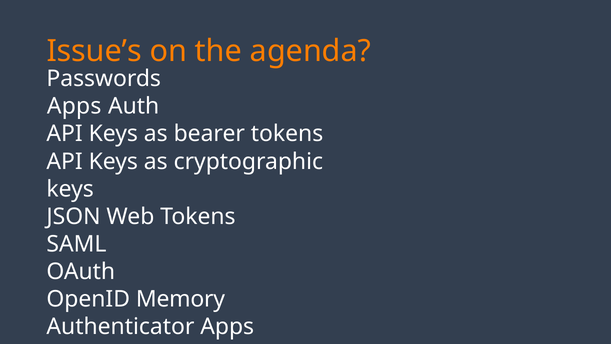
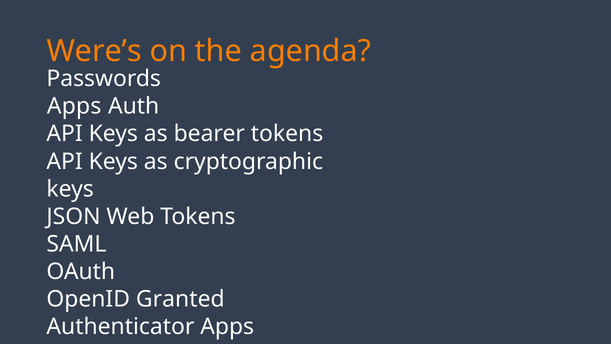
Issue’s: Issue’s -> Were’s (94, 51)
Memory: Memory -> Granted (180, 299)
